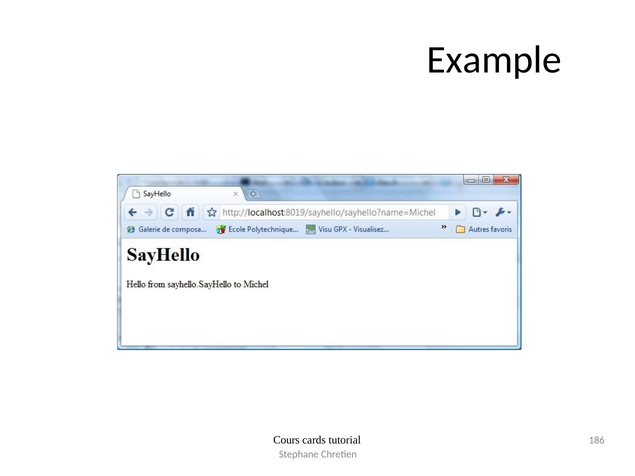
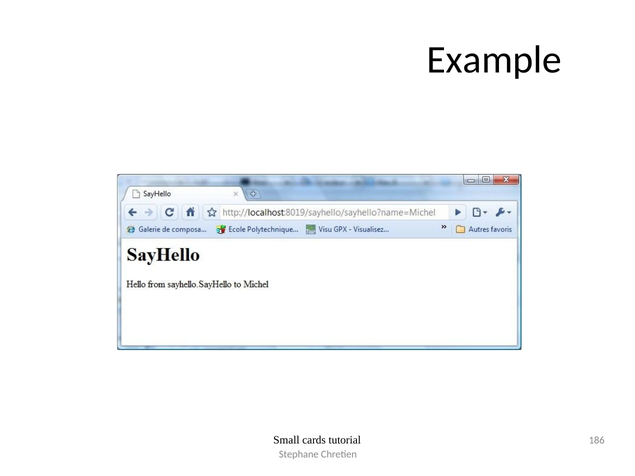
Cours: Cours -> Small (286, 440)
